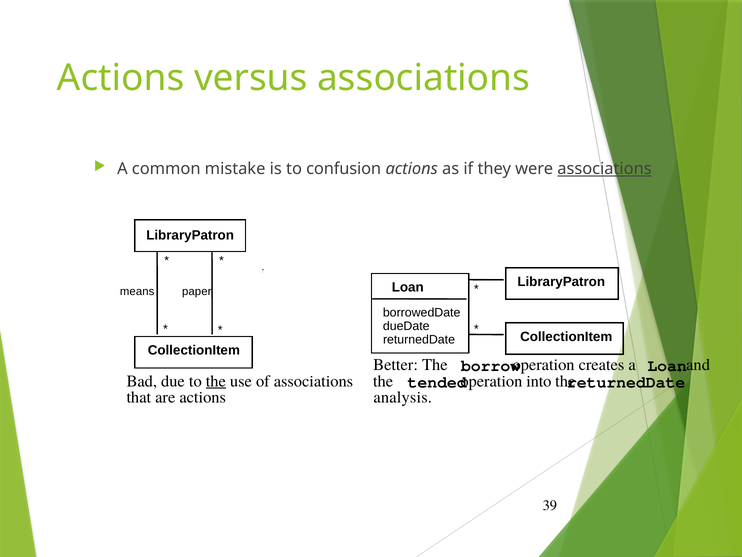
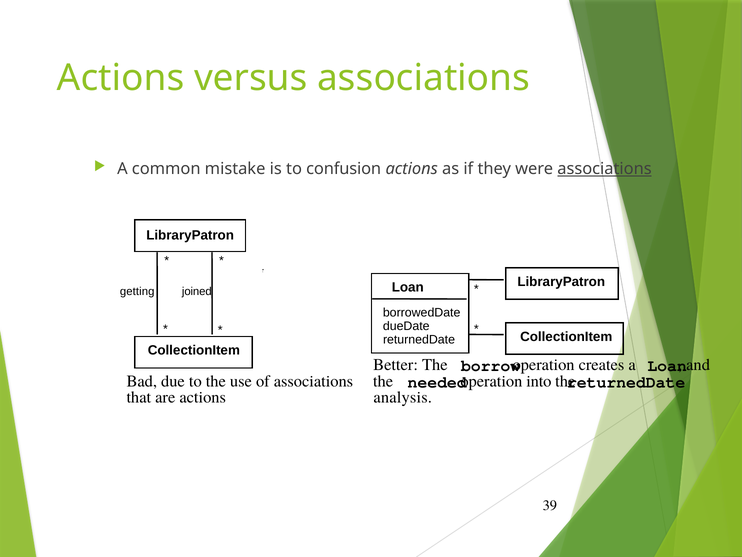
means: means -> getting (137, 291)
paper: paper -> joined (197, 291)
the underline: present -> none (216, 381)
tended: tended -> needed (437, 382)
